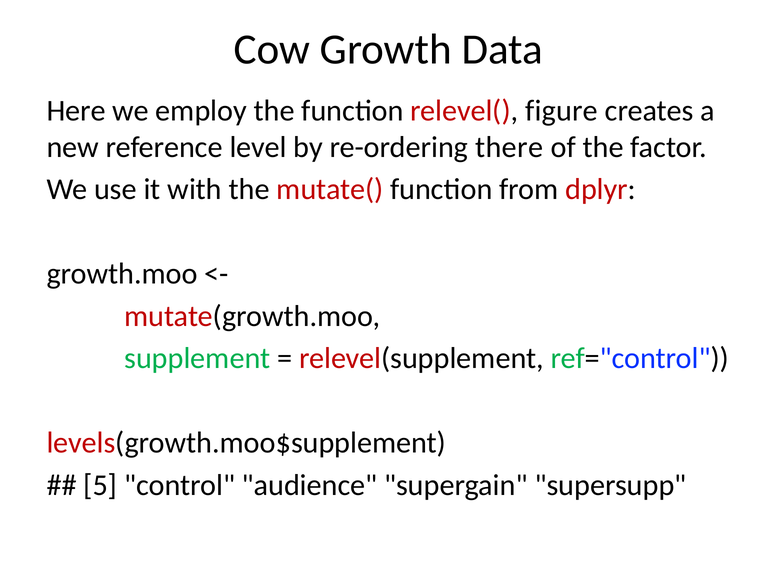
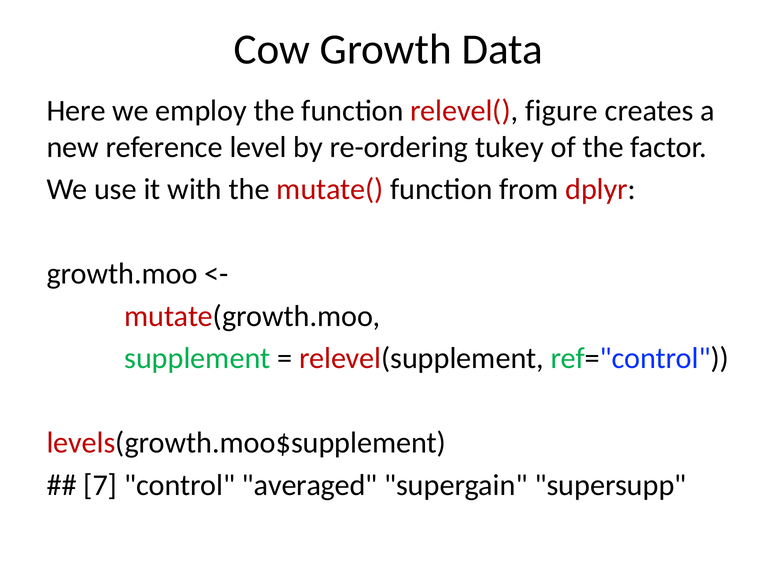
there: there -> tukey (509, 147)
5: 5 -> 7 (100, 485)
audience: audience -> averaged (310, 485)
